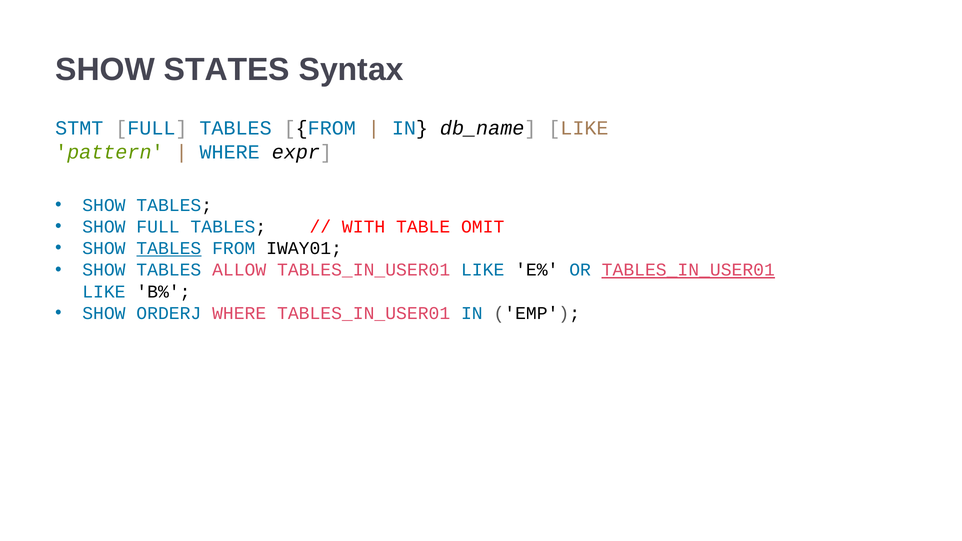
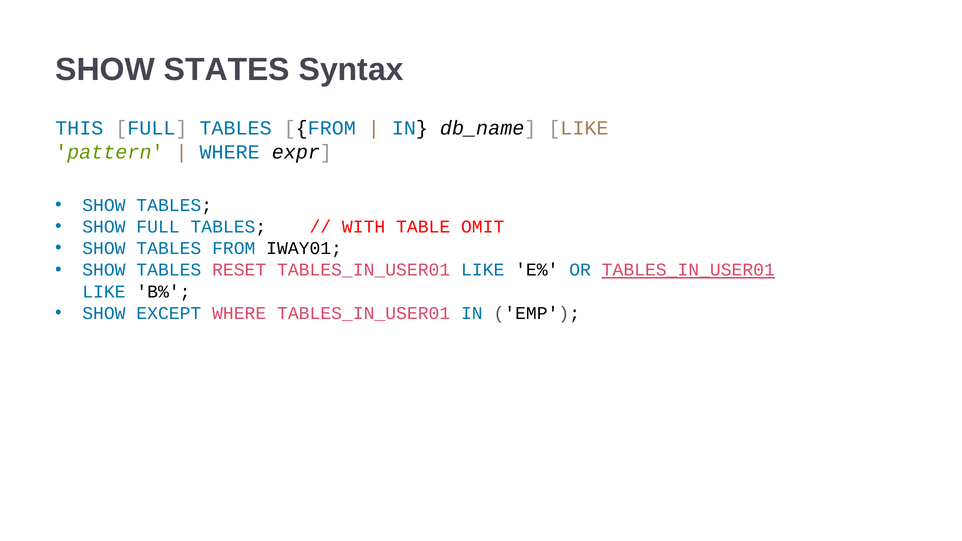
STMT: STMT -> THIS (79, 128)
TABLES underline: present -> none (169, 248)
ALLOW: ALLOW -> RESET (239, 270)
ORDERJ: ORDERJ -> EXCEPT (169, 313)
